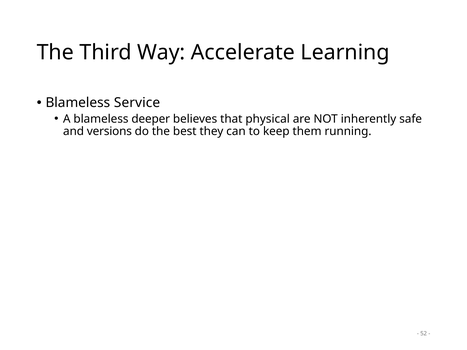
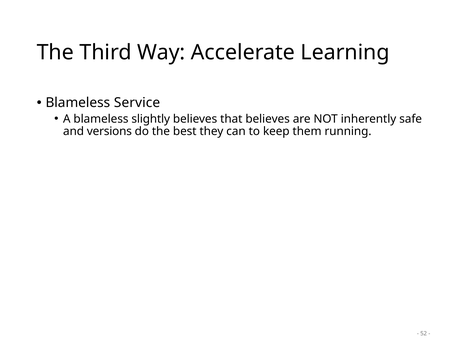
deeper: deeper -> slightly (151, 119)
that physical: physical -> believes (268, 119)
